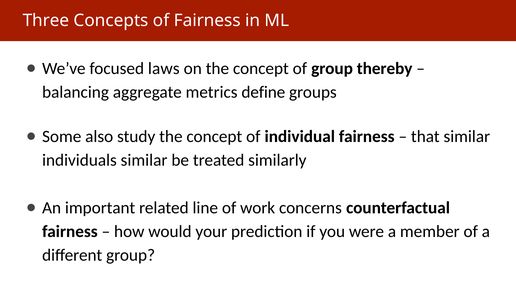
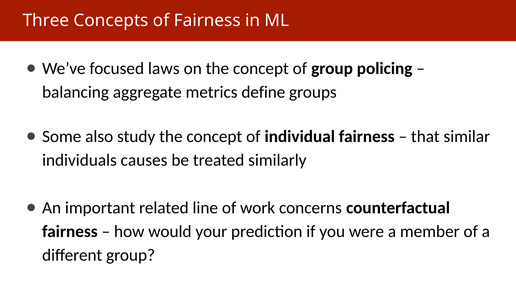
thereby: thereby -> policing (385, 69)
individuals similar: similar -> causes (144, 160)
